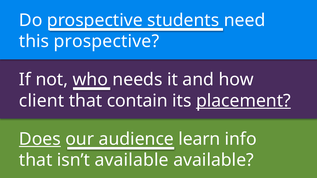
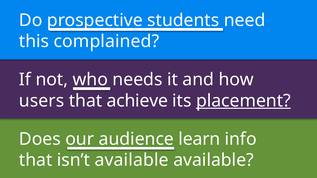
this prospective: prospective -> complained (106, 42)
client: client -> users (42, 101)
contain: contain -> achieve (137, 101)
Does underline: present -> none (40, 139)
